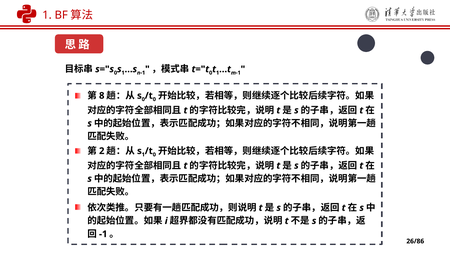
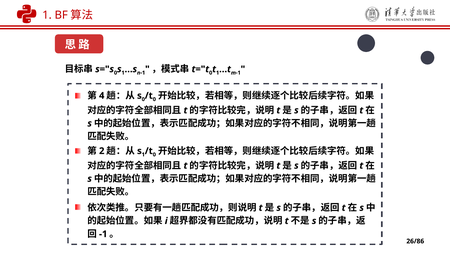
8: 8 -> 4 (102, 96)
